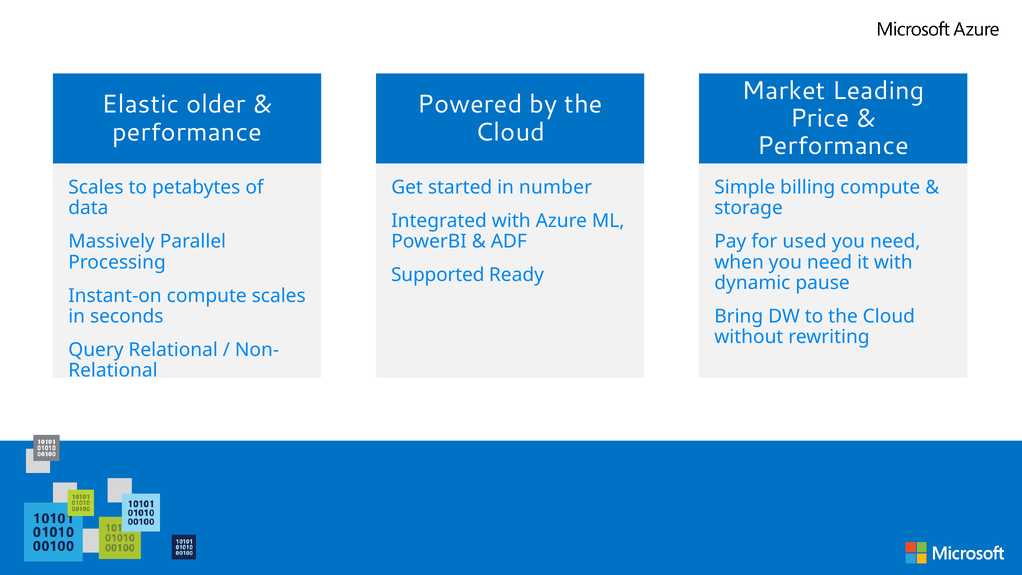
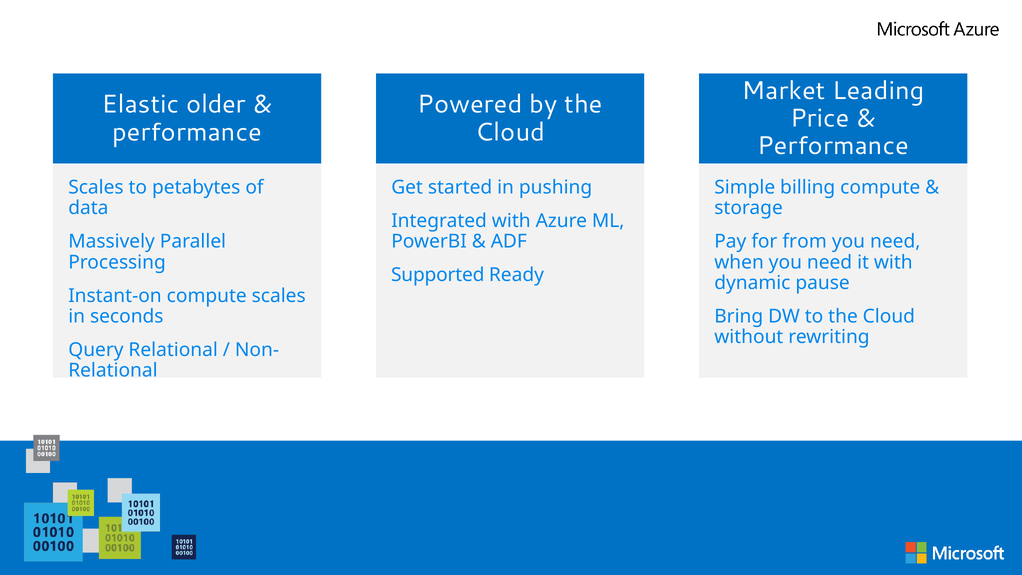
number: number -> pushing (556, 187)
used: used -> from (805, 241)
